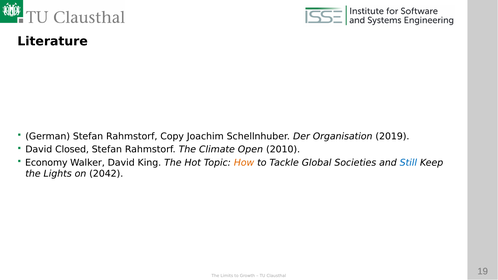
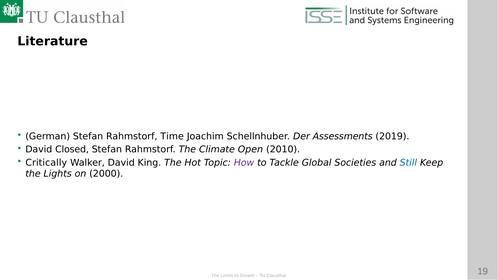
Copy: Copy -> Time (172, 137)
Organisation: Organisation -> Assessments (343, 137)
Economy: Economy -> Critically (46, 163)
How colour: orange -> purple (244, 163)
2042: 2042 -> 2000 (106, 174)
